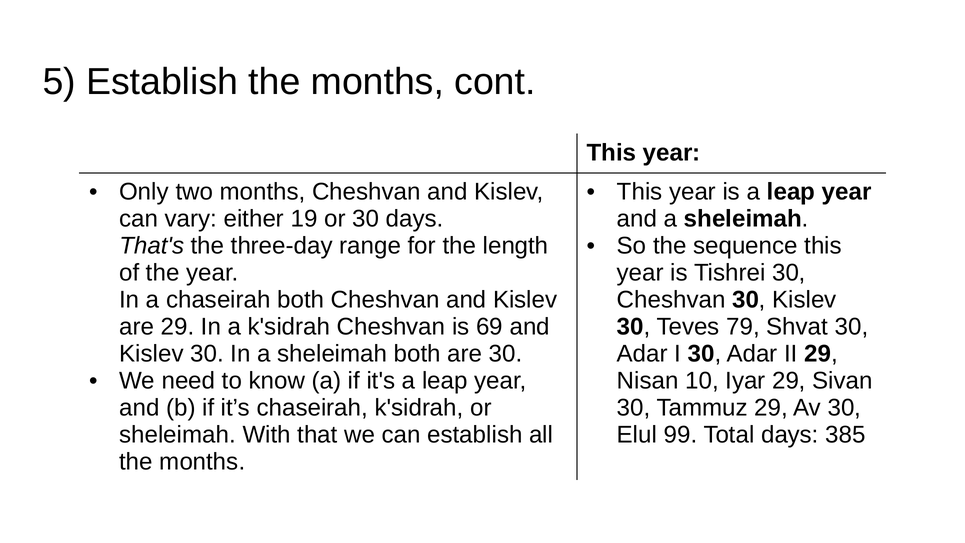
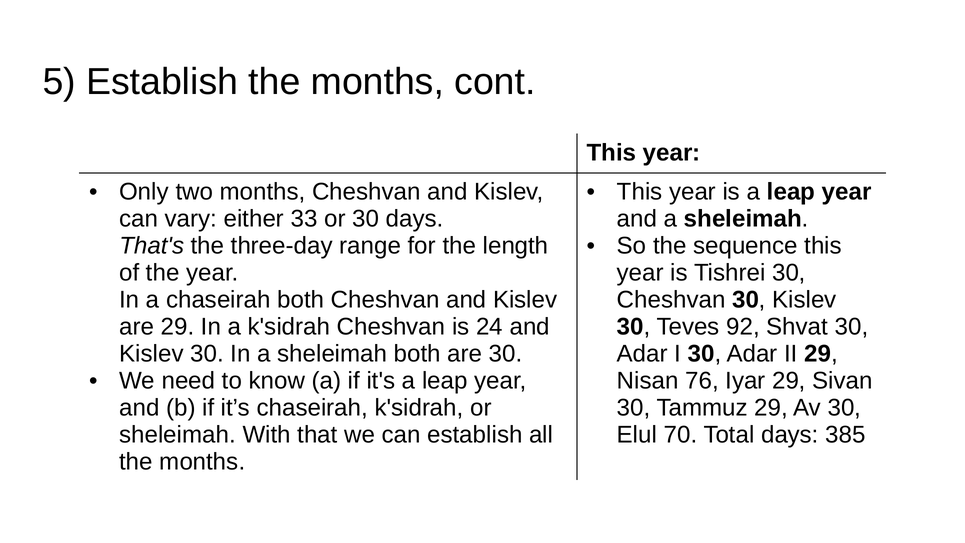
19: 19 -> 33 (304, 219)
69: 69 -> 24 (490, 327)
79: 79 -> 92 (743, 327)
10: 10 -> 76 (702, 381)
99: 99 -> 70 (680, 435)
